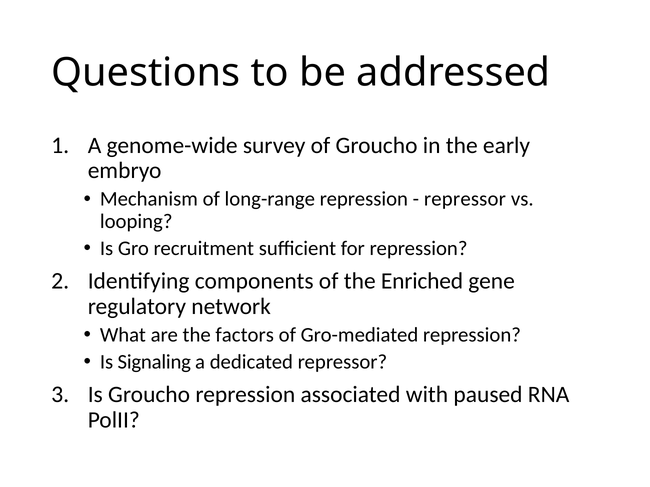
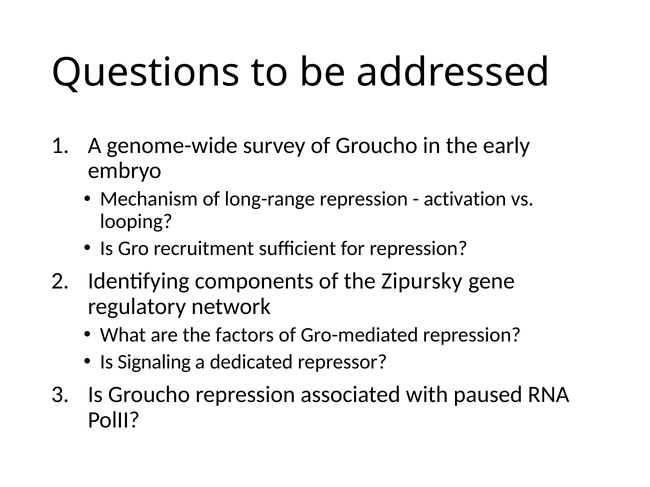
repressor: repressor -> activation (465, 199)
Enriched: Enriched -> Zipursky (422, 282)
